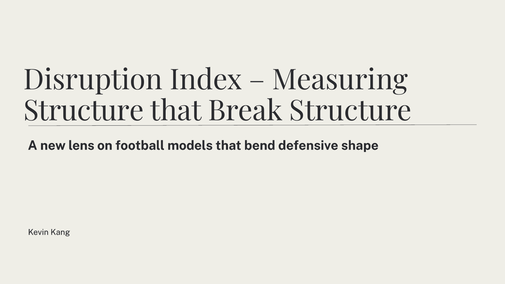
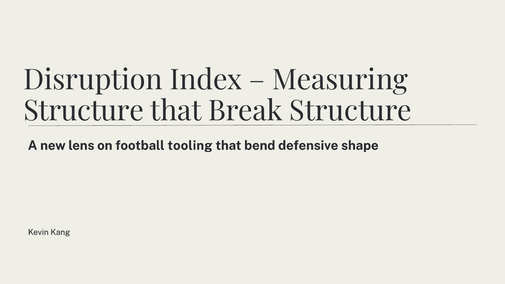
models: models -> tooling (190, 146)
